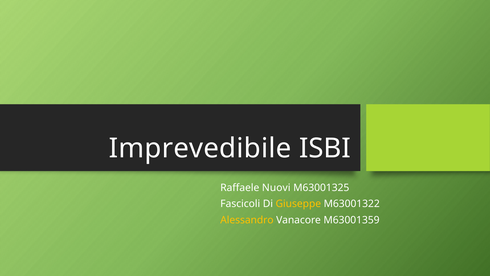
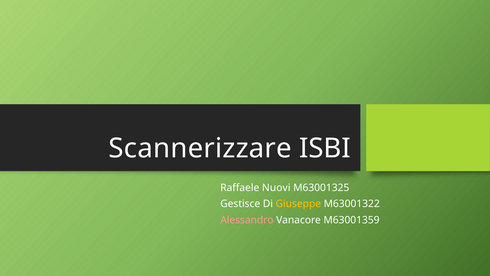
Imprevedibile: Imprevedibile -> Scannerizzare (200, 148)
Fascicoli: Fascicoli -> Gestisce (240, 204)
Alessandro colour: yellow -> pink (247, 220)
